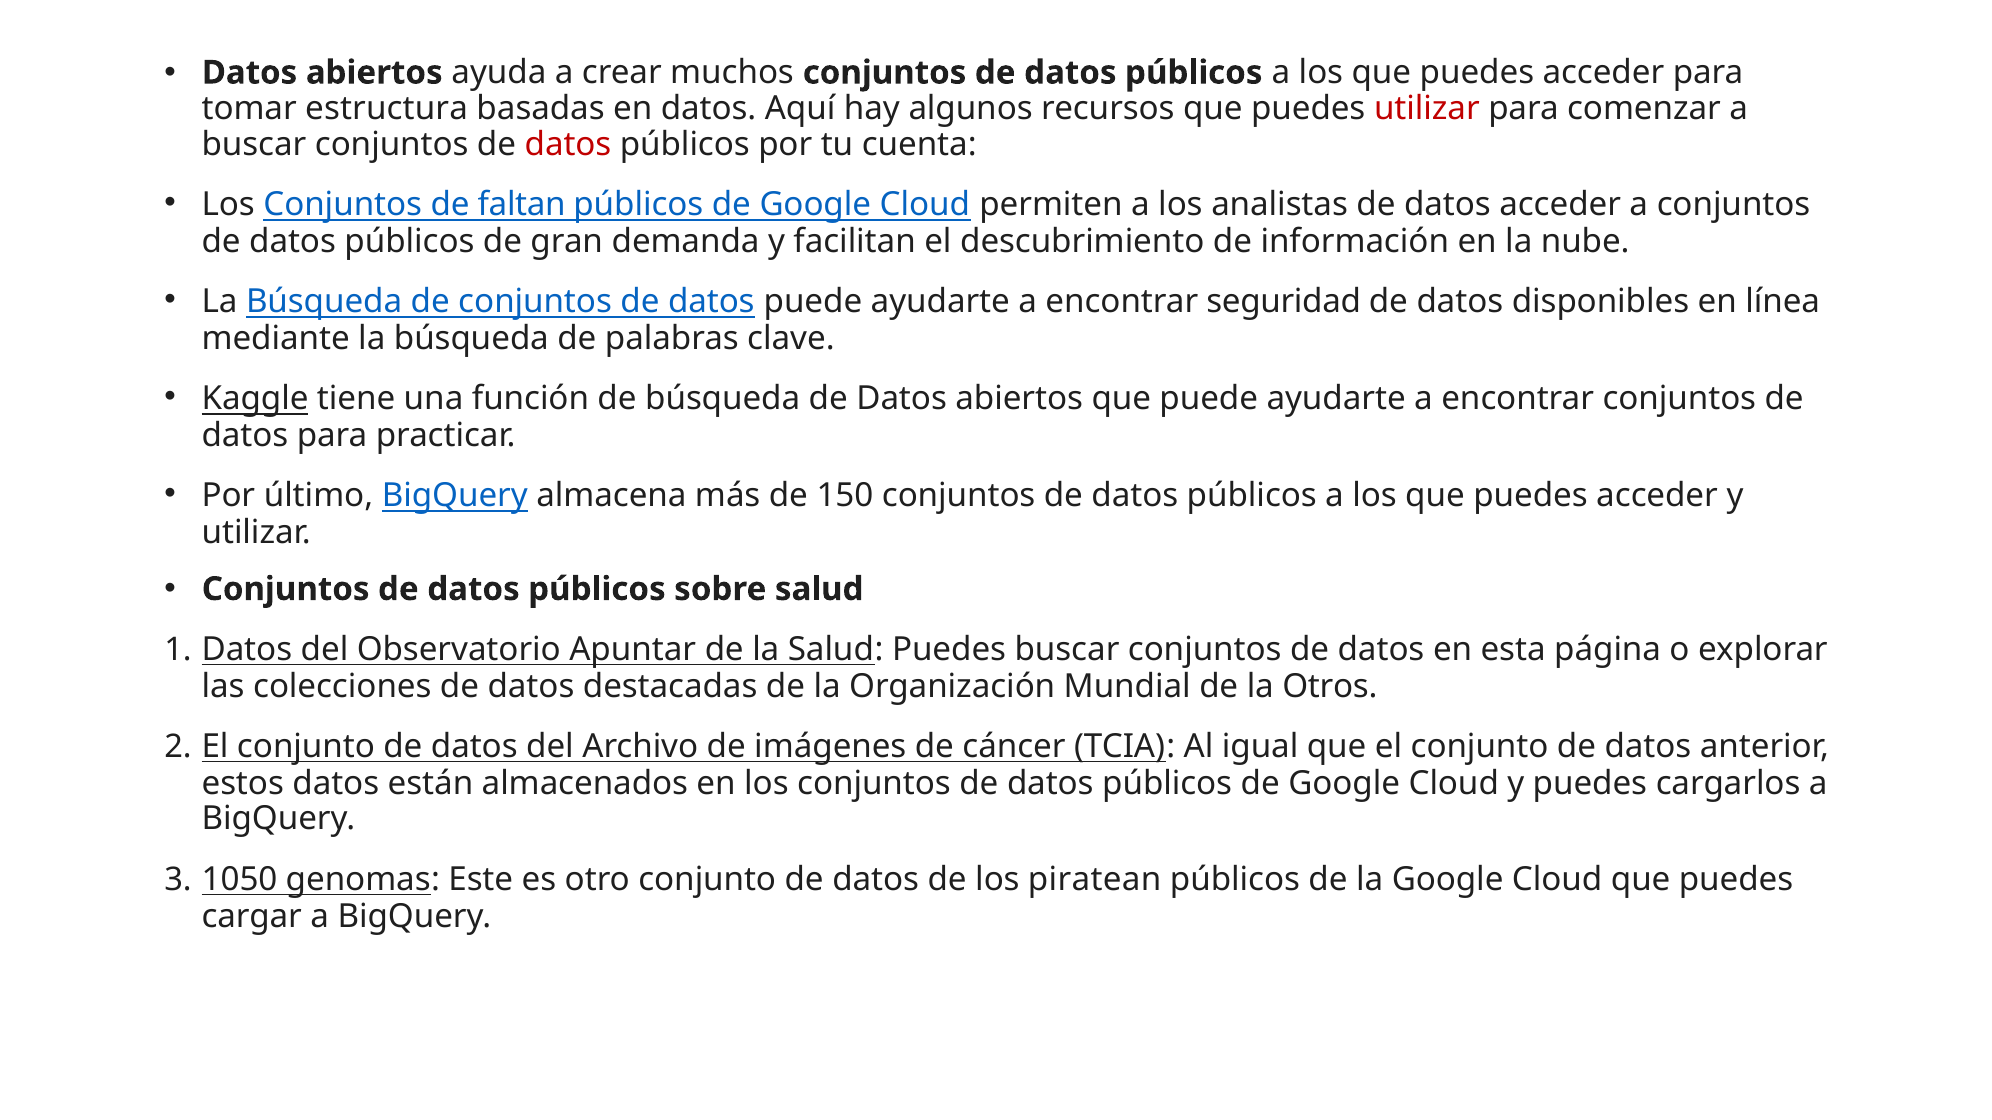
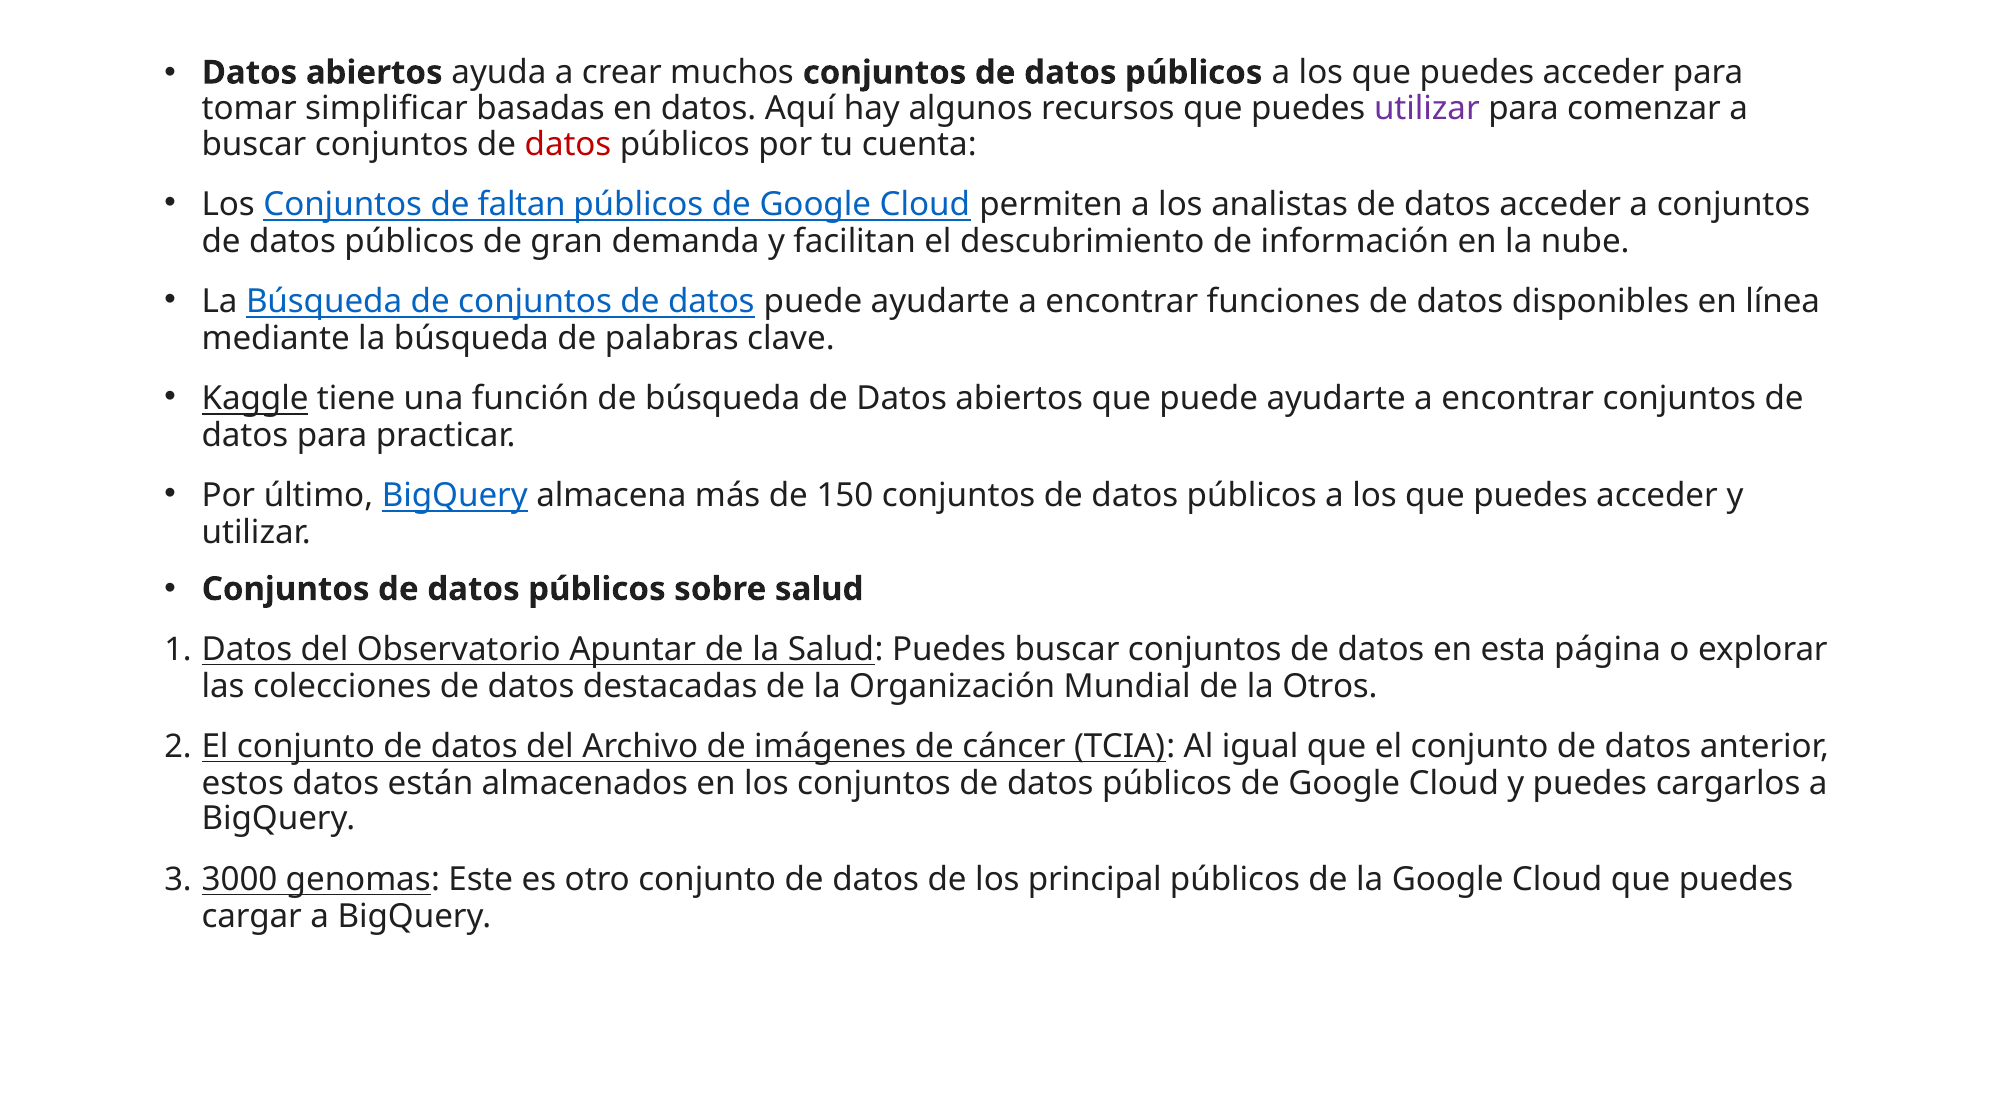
estructura: estructura -> simplificar (387, 109)
utilizar colour: red -> purple (1427, 109)
seguridad: seguridad -> funciones (1283, 302)
1050: 1050 -> 3000 (240, 880)
piratean: piratean -> principal (1095, 880)
